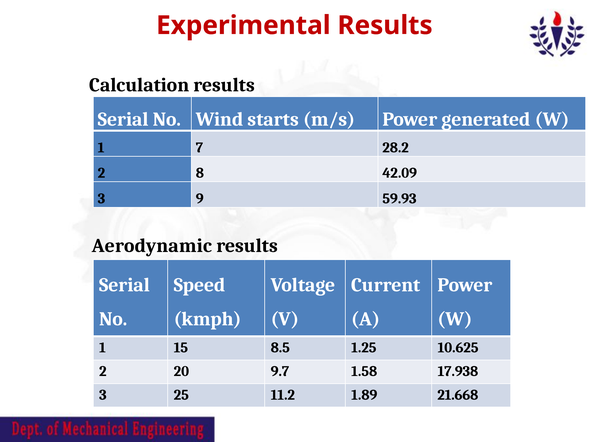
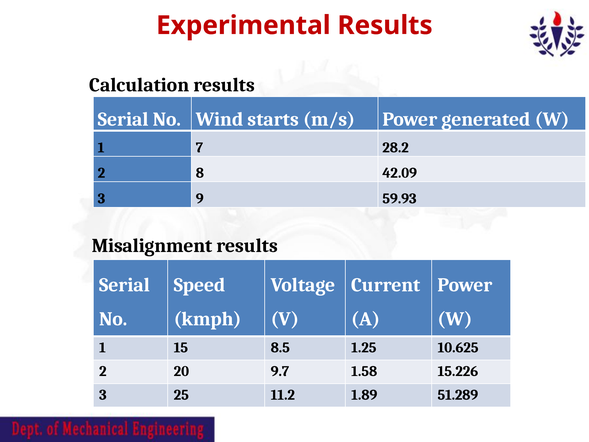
Aerodynamic: Aerodynamic -> Misalignment (152, 246)
17.938: 17.938 -> 15.226 (458, 371)
21.668: 21.668 -> 51.289 (458, 395)
